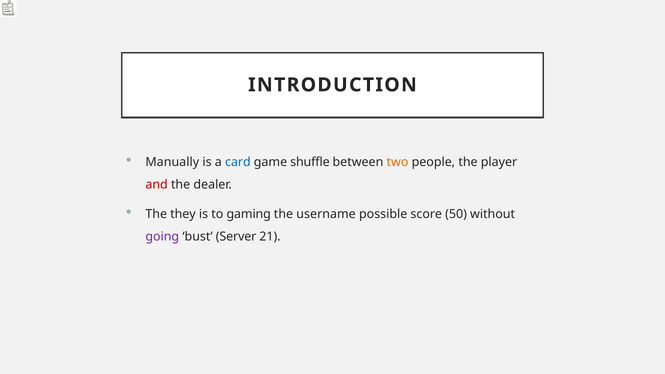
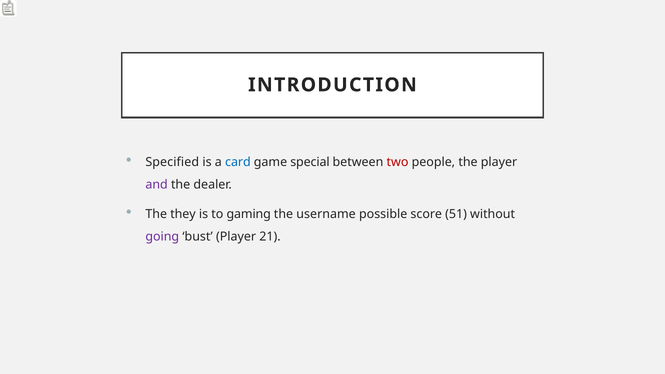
Manually: Manually -> Specified (172, 162)
shuffle: shuffle -> special (310, 162)
two colour: orange -> red (397, 162)
and colour: red -> purple (157, 185)
50: 50 -> 51 (456, 214)
bust Server: Server -> Player (236, 236)
